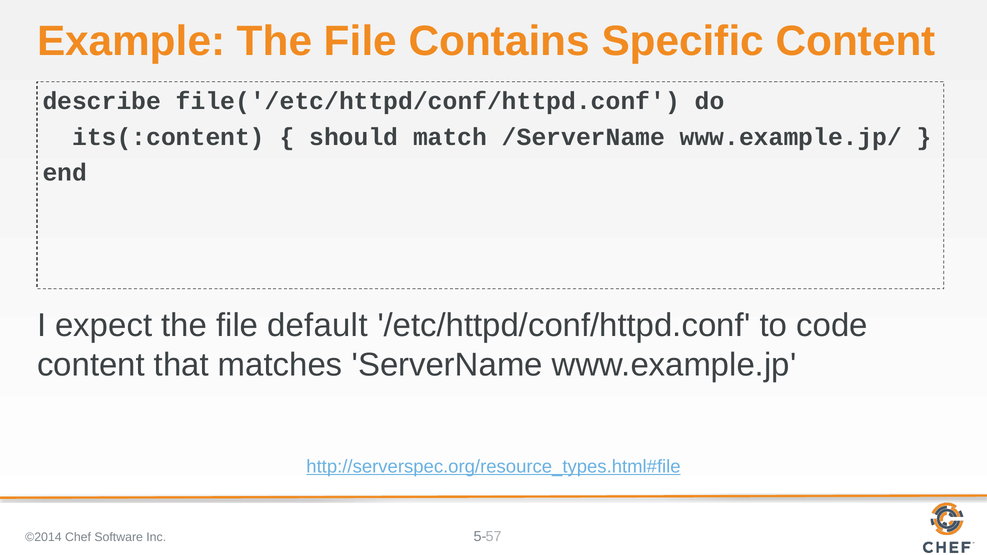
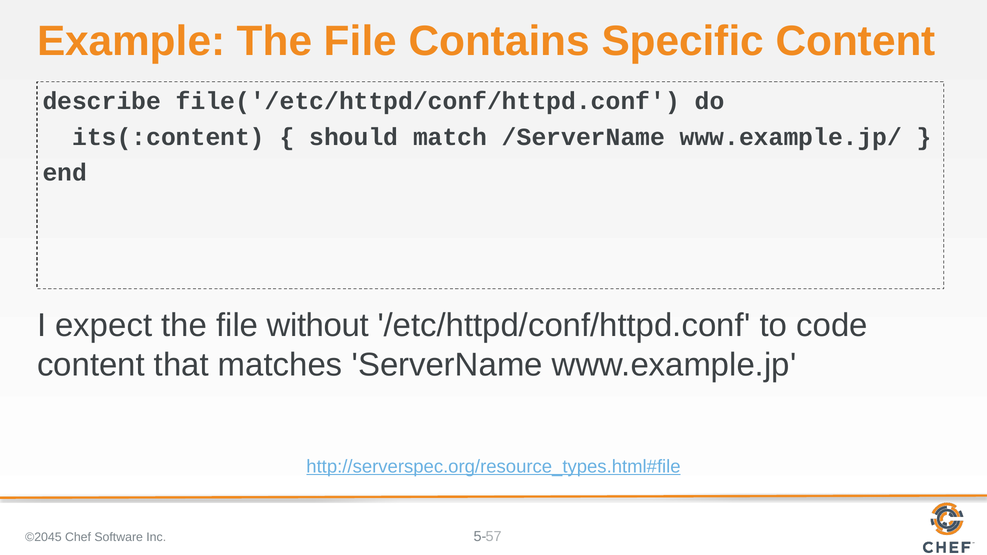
default: default -> without (318, 326)
©2014: ©2014 -> ©2045 (43, 537)
